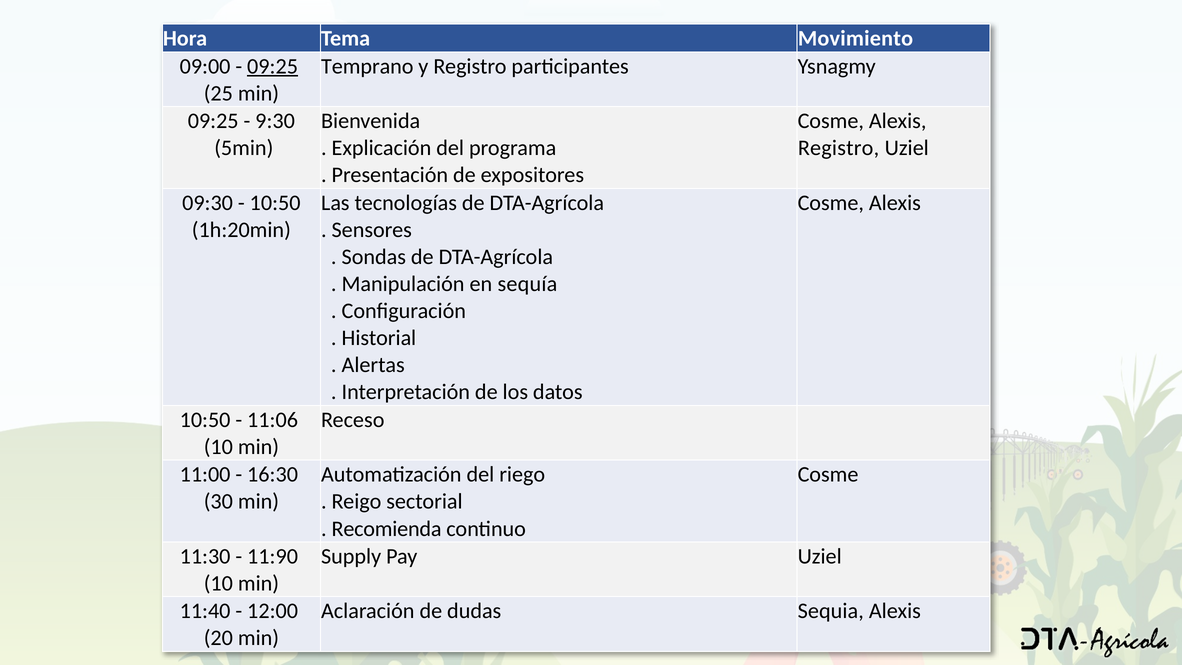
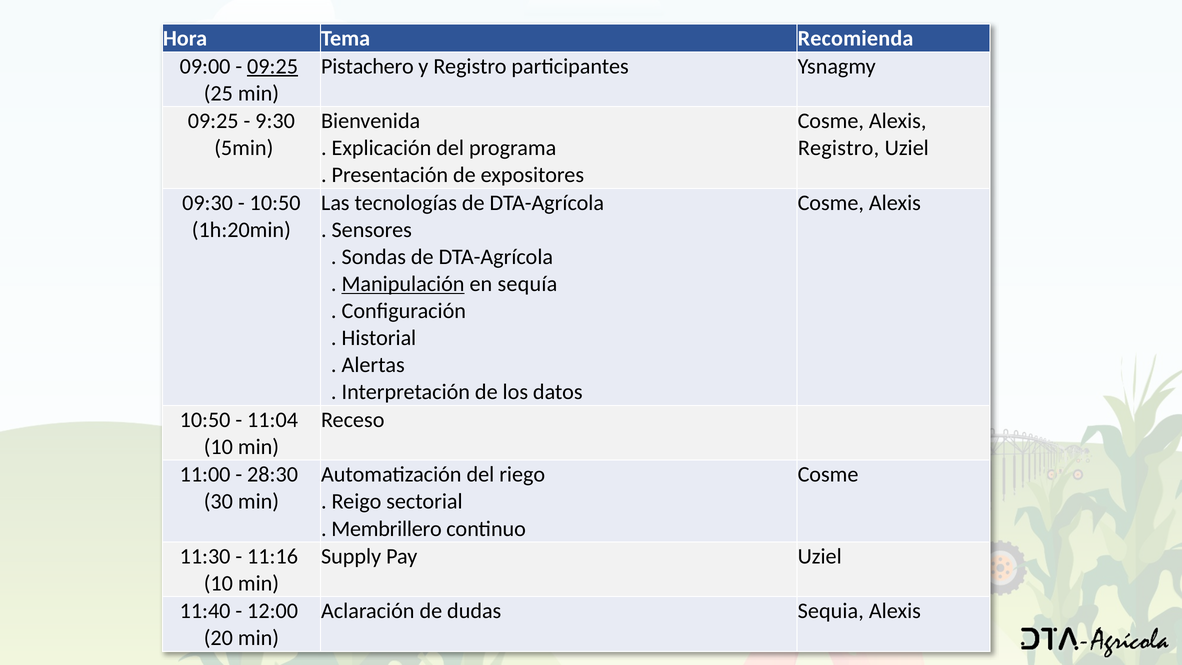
Movimiento: Movimiento -> Recomienda (856, 39)
Temprano: Temprano -> Pistachero (367, 66)
Manipulación underline: none -> present (403, 284)
11:06: 11:06 -> 11:04 (273, 420)
16:30: 16:30 -> 28:30 (273, 474)
Recomienda: Recomienda -> Membrillero (387, 529)
11:90: 11:90 -> 11:16 (273, 556)
